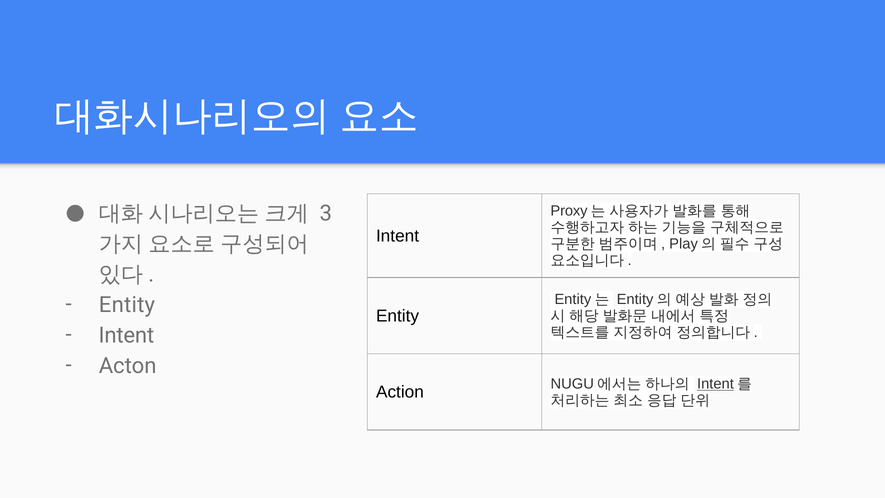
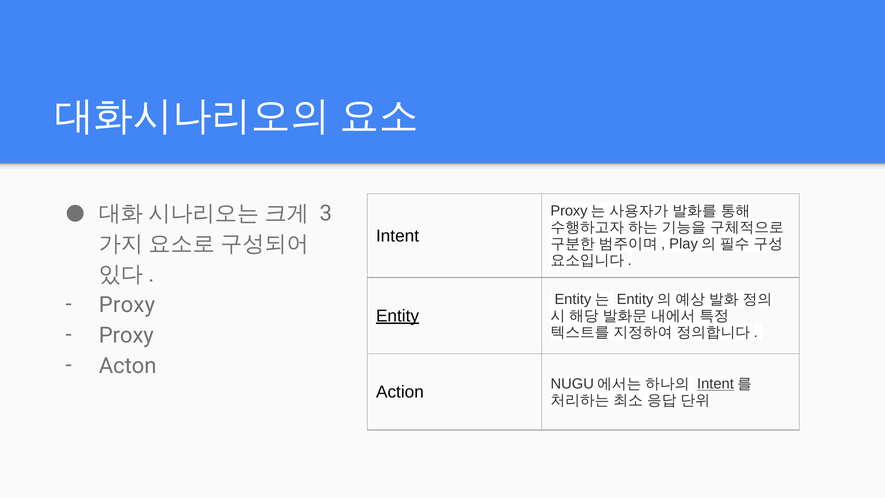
Entity: Entity -> Proxy (127, 305)
Entity underline: none -> present (398, 316)
Intent: Intent -> Proxy (126, 335)
